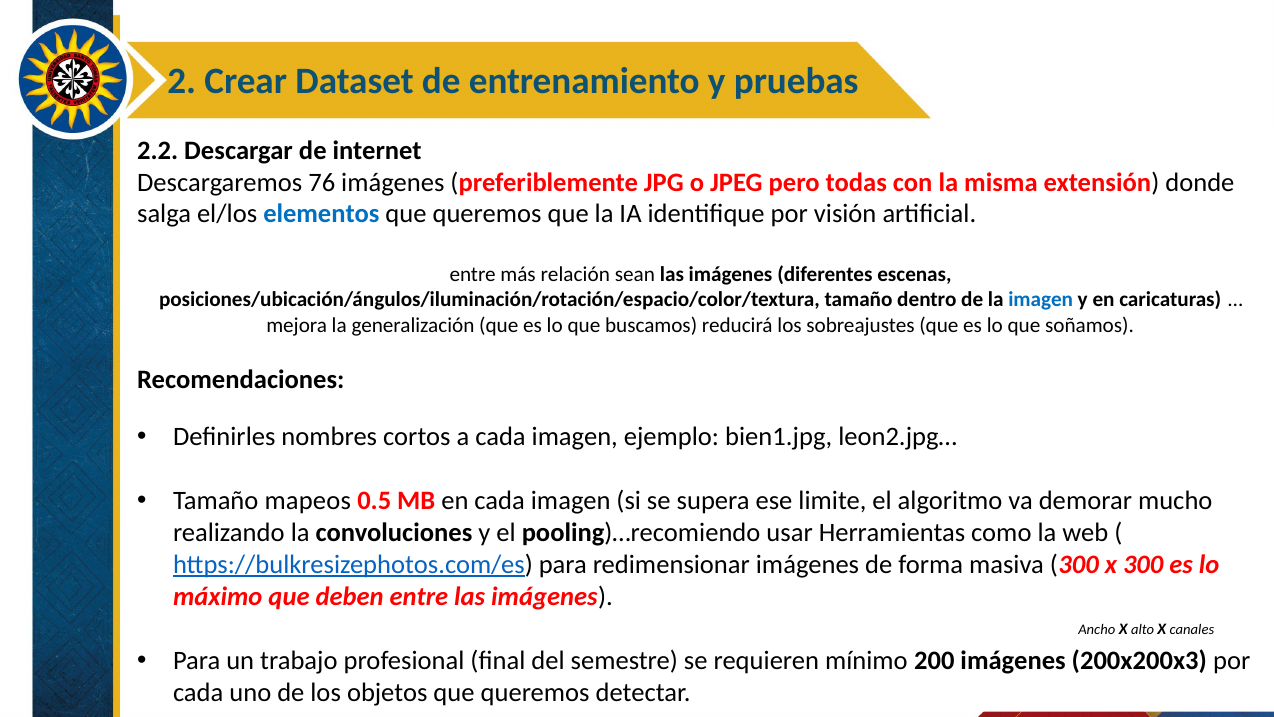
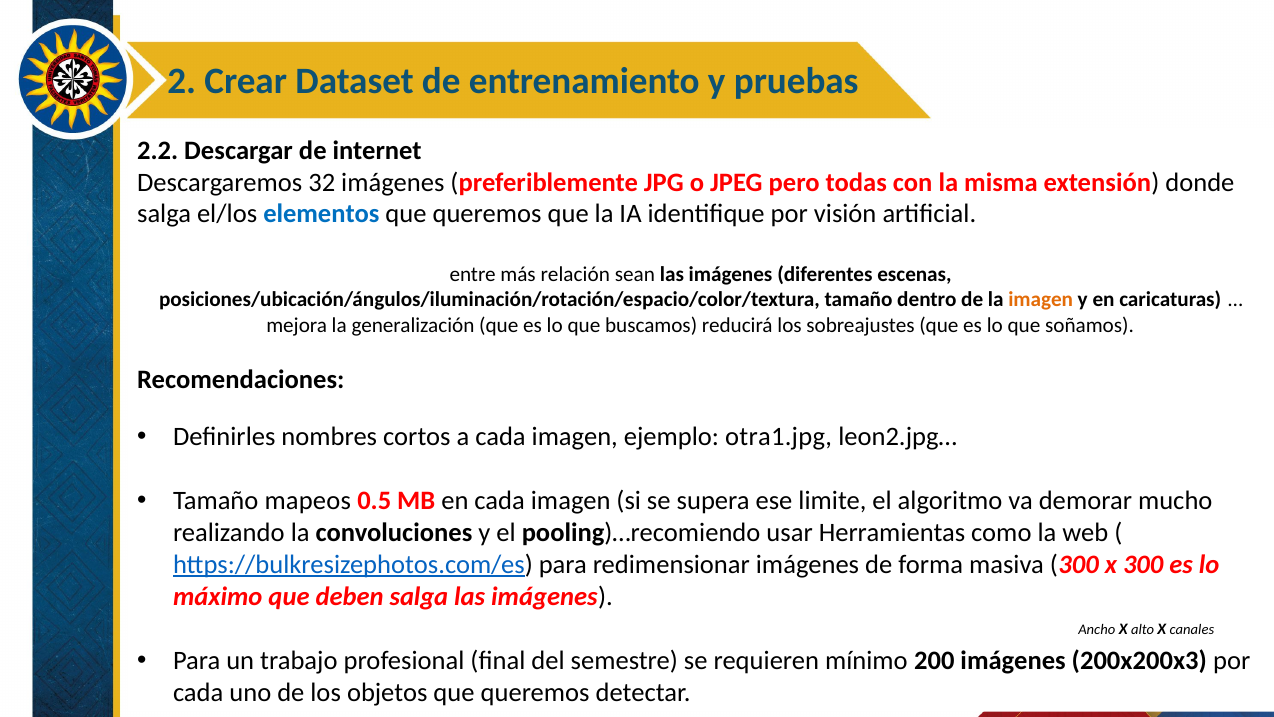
76: 76 -> 32 (322, 182)
imagen colour: blue -> orange (1041, 300)
bien1.jpg: bien1.jpg -> otra1.jpg (779, 437)
deben entre: entre -> salga (419, 597)
